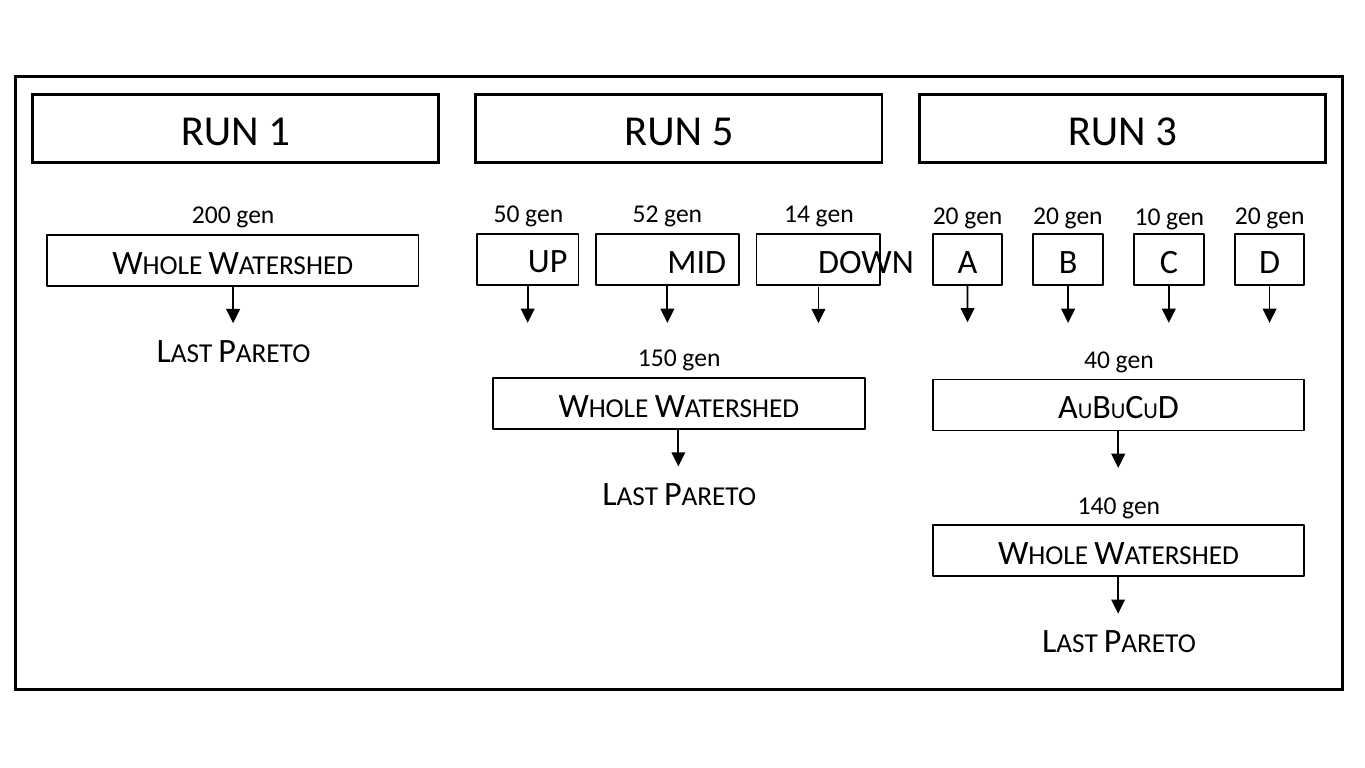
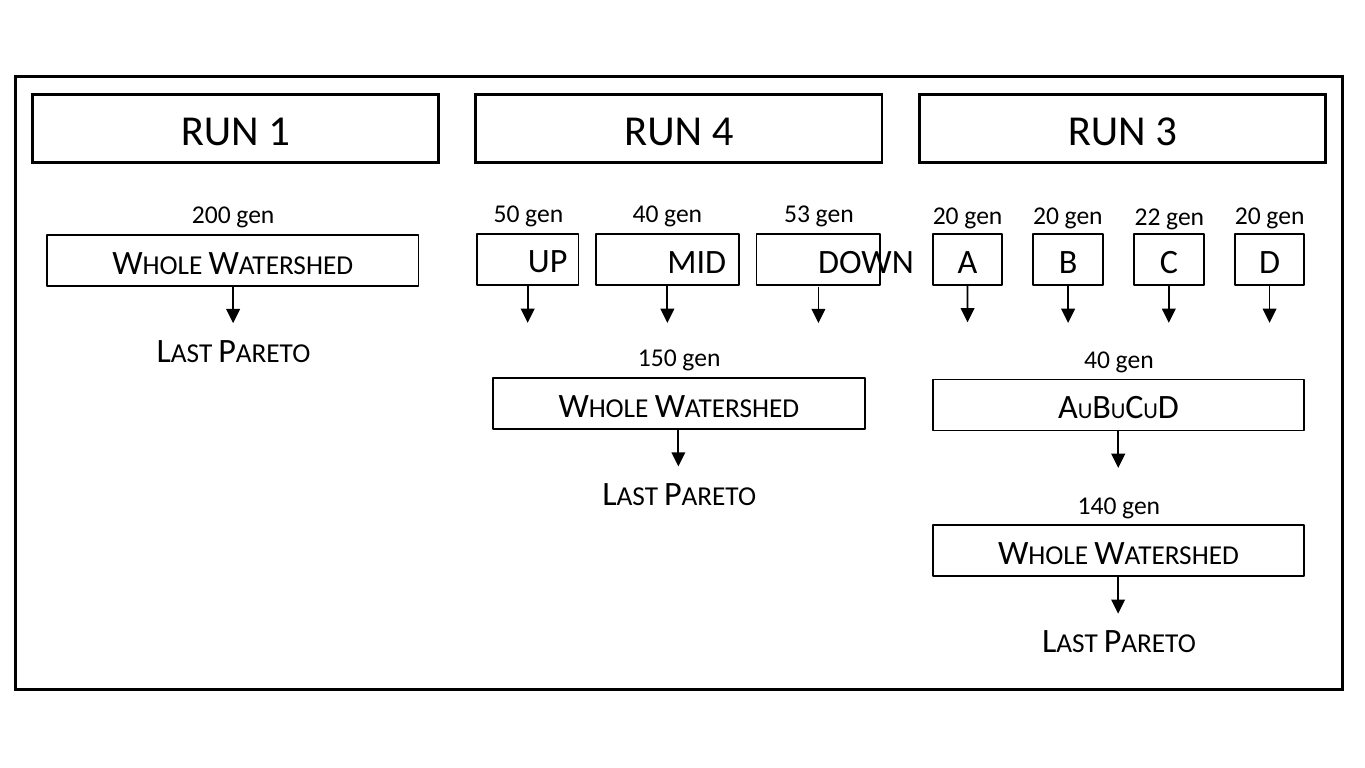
5: 5 -> 4 (723, 132)
50 gen 52: 52 -> 40 (646, 214)
14: 14 -> 53 (797, 214)
10: 10 -> 22 (1148, 217)
